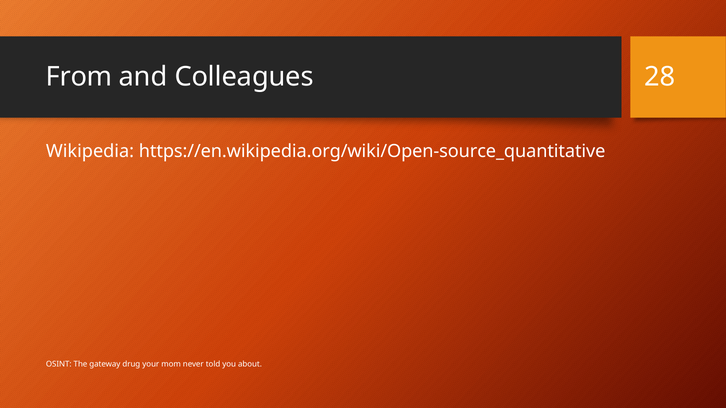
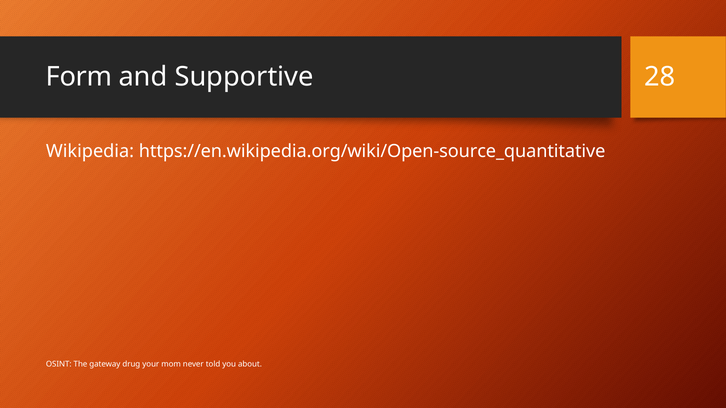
From: From -> Form (79, 77)
Colleagues: Colleagues -> Supportive (244, 77)
